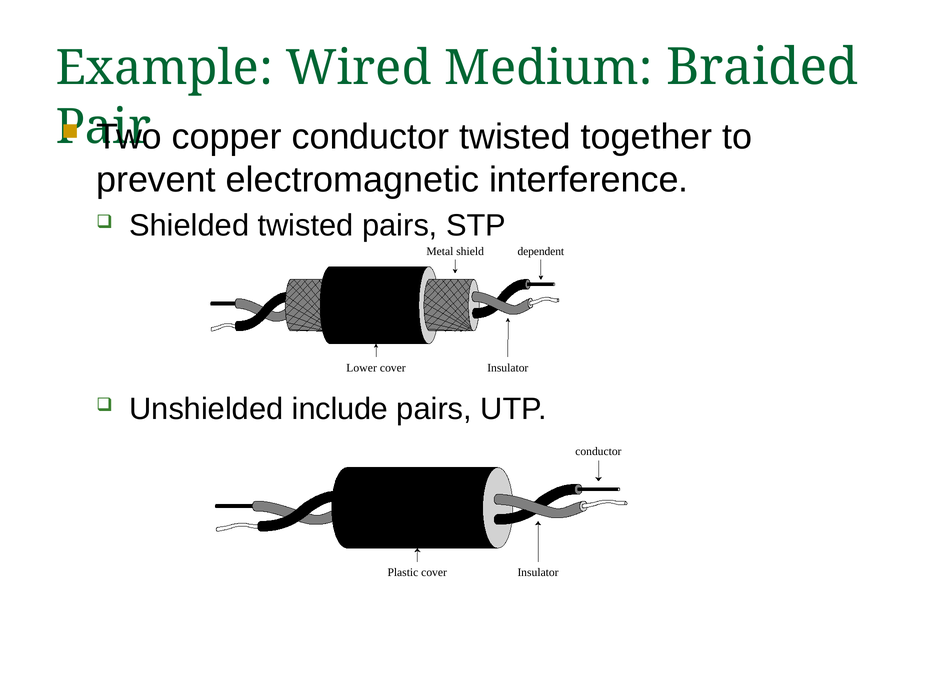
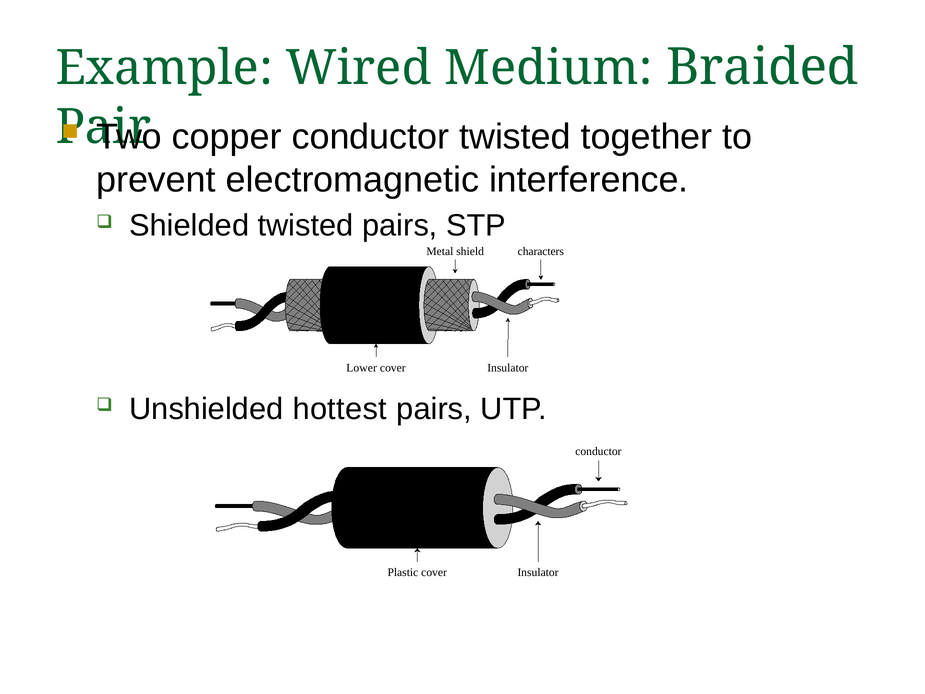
dependent: dependent -> characters (541, 252)
include: include -> hottest (340, 409)
